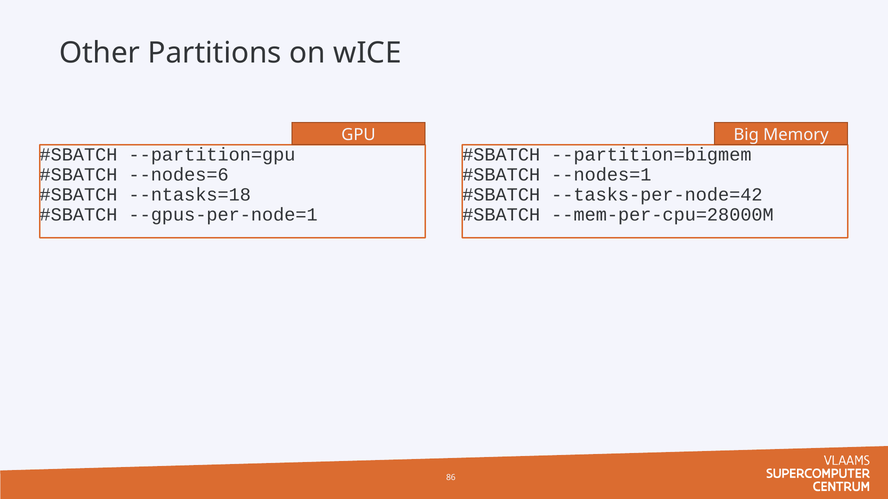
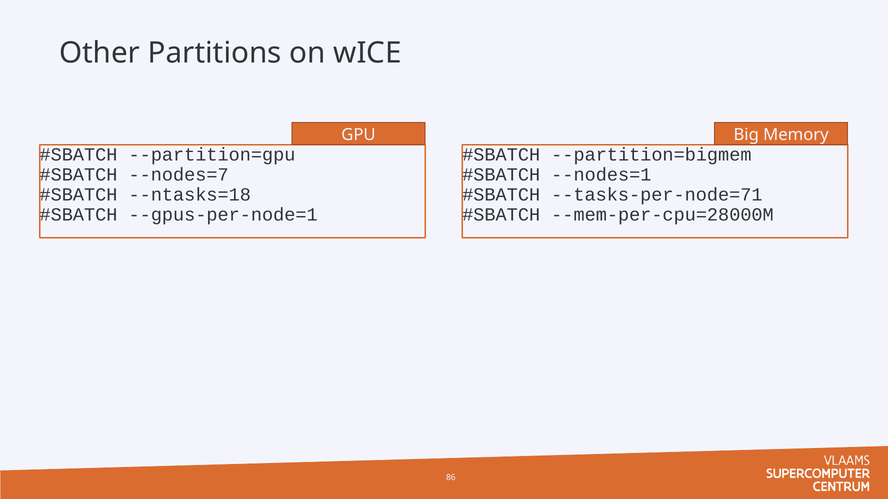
--nodes=6: --nodes=6 -> --nodes=7 (179, 175)
--tasks-per-node=42: --tasks-per-node=42 -> --tasks-per-node=71 (657, 195)
